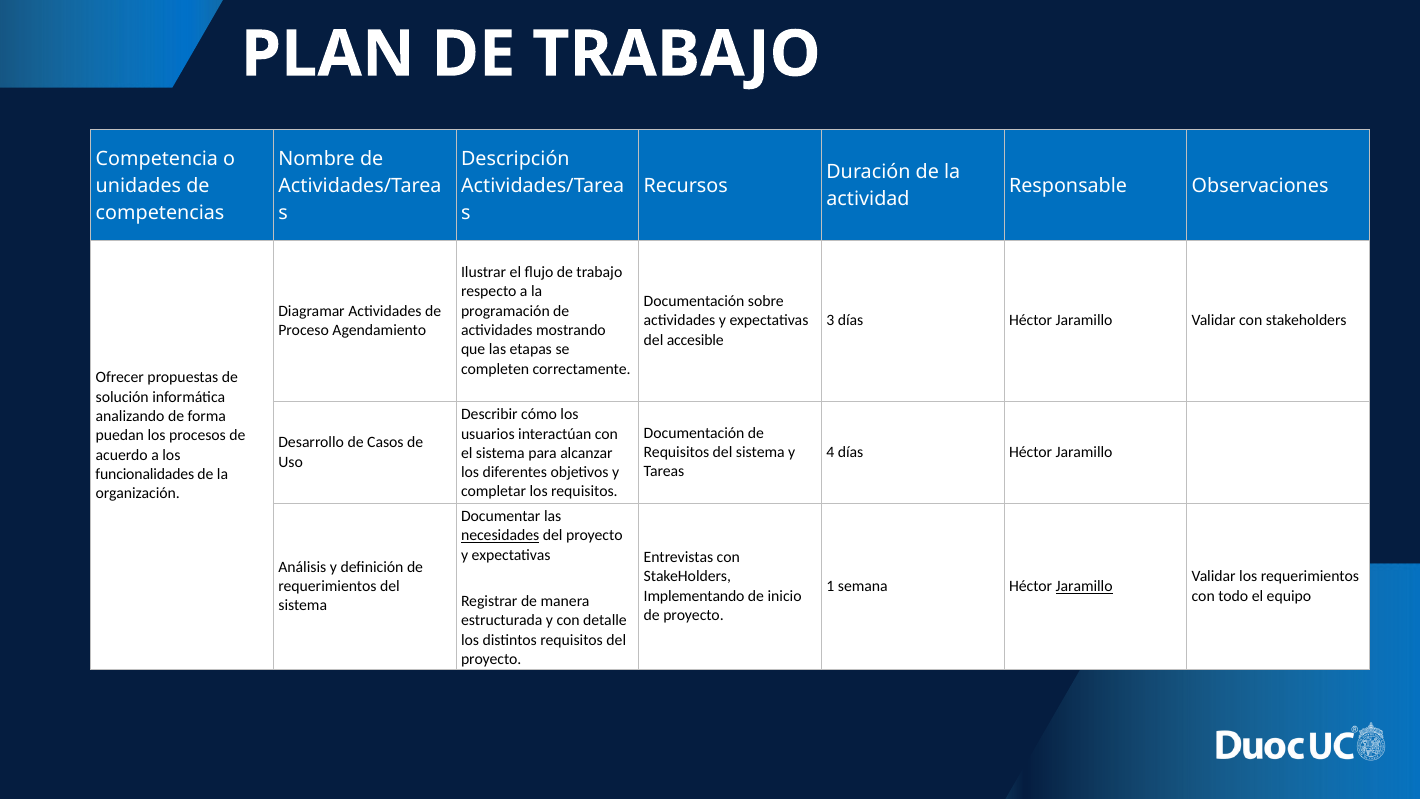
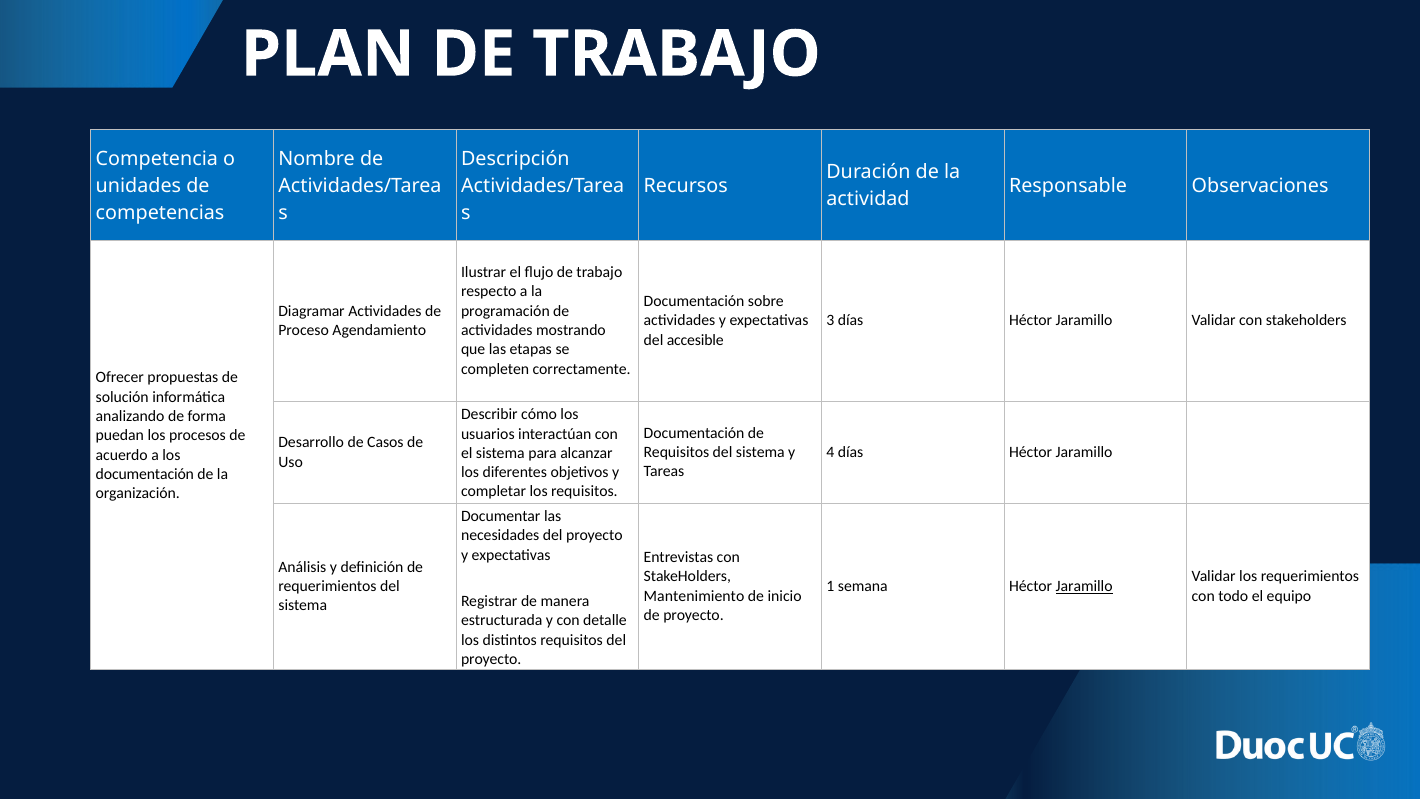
funcionalidades: funcionalidades -> documentación (145, 474)
necesidades underline: present -> none (500, 535)
Implementando: Implementando -> Mantenimiento (694, 596)
